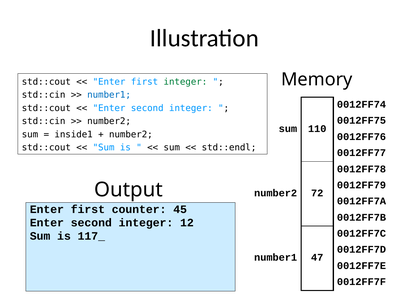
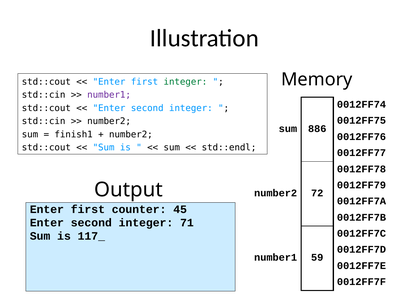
number1 colour: blue -> purple (109, 95)
110: 110 -> 886 (317, 129)
inside1: inside1 -> finish1 (74, 134)
12: 12 -> 71 (187, 223)
47: 47 -> 59 (317, 257)
